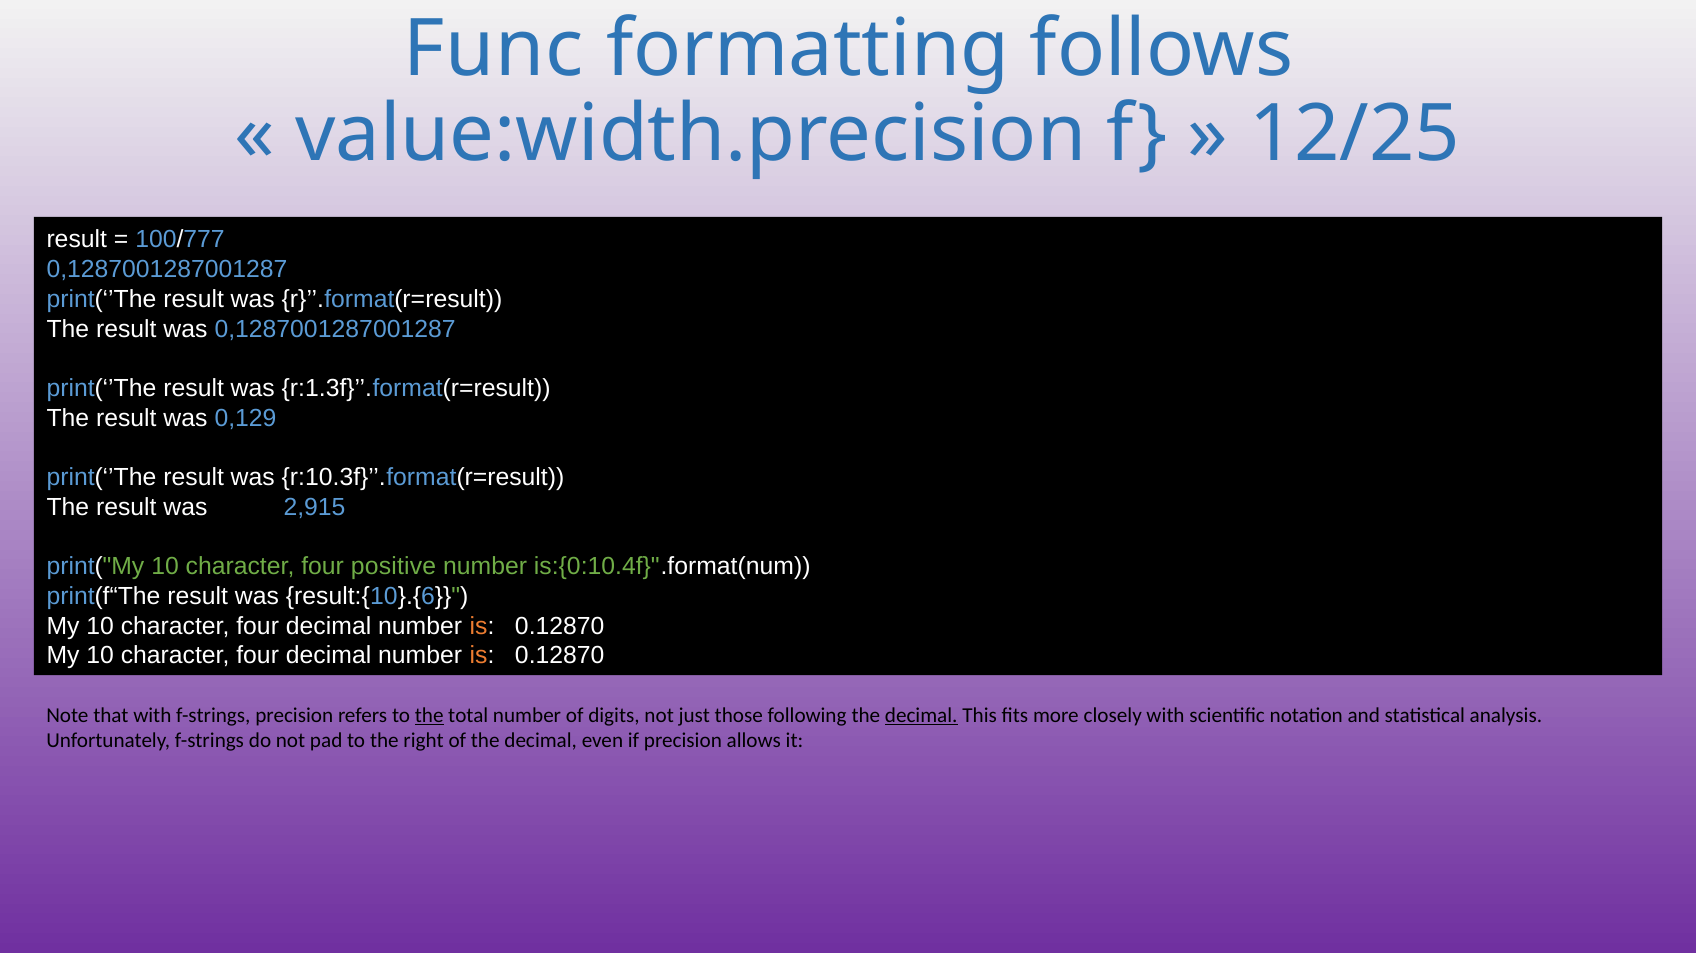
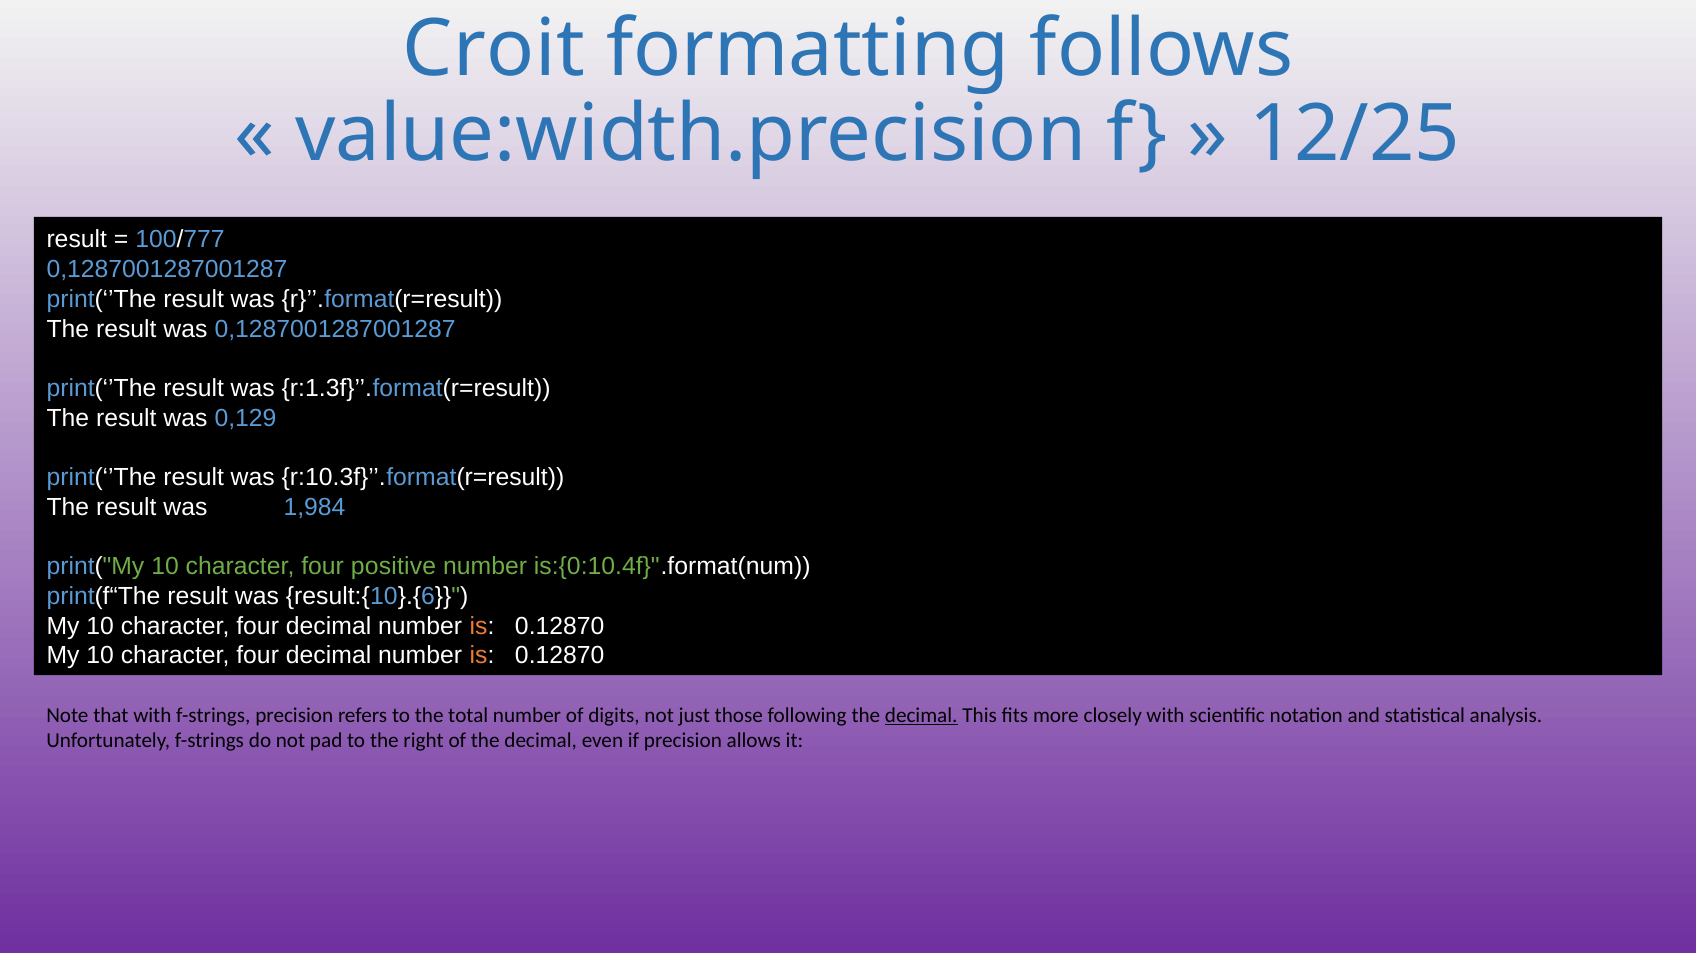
Func: Func -> Croit (494, 49)
2,915: 2,915 -> 1,984 (314, 507)
the underline: present -> none (429, 715)
